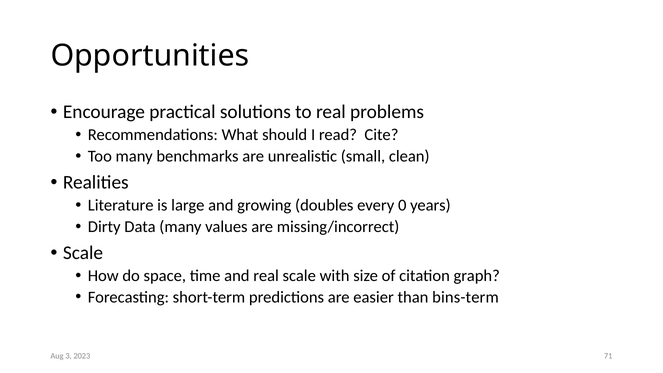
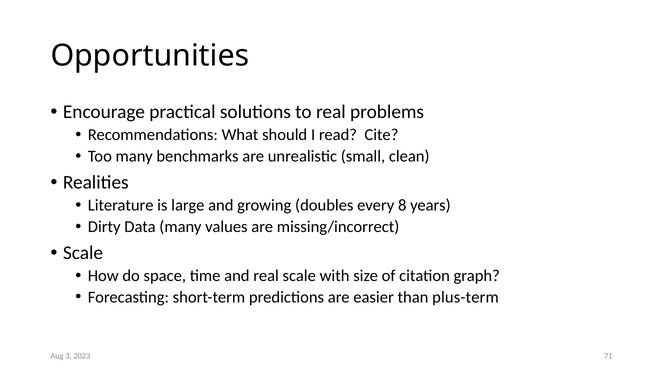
0: 0 -> 8 (402, 205)
bins-term: bins-term -> plus-term (465, 297)
